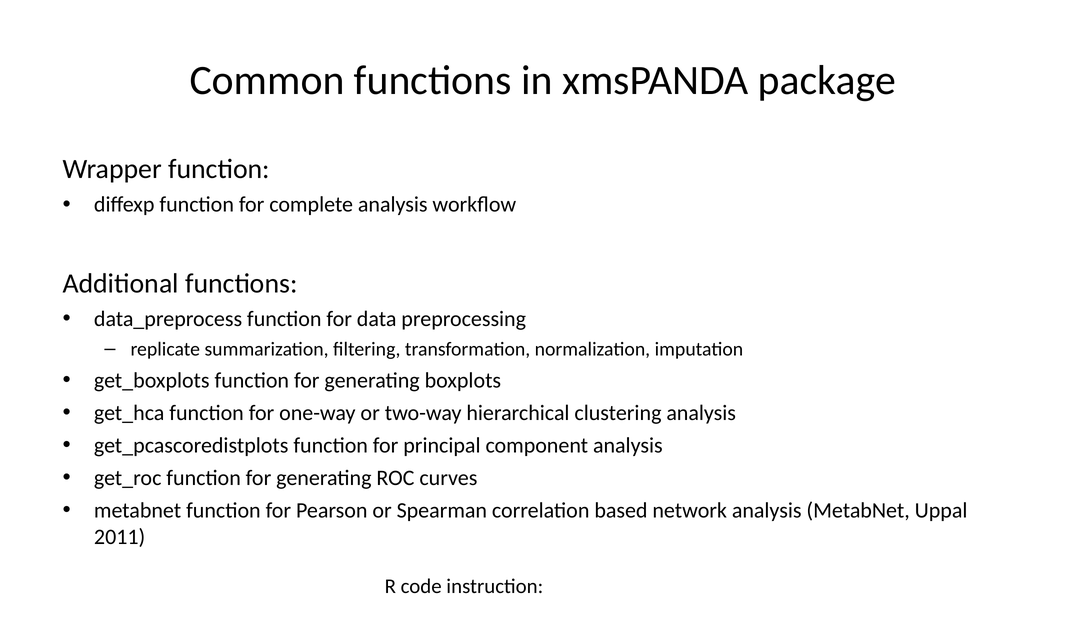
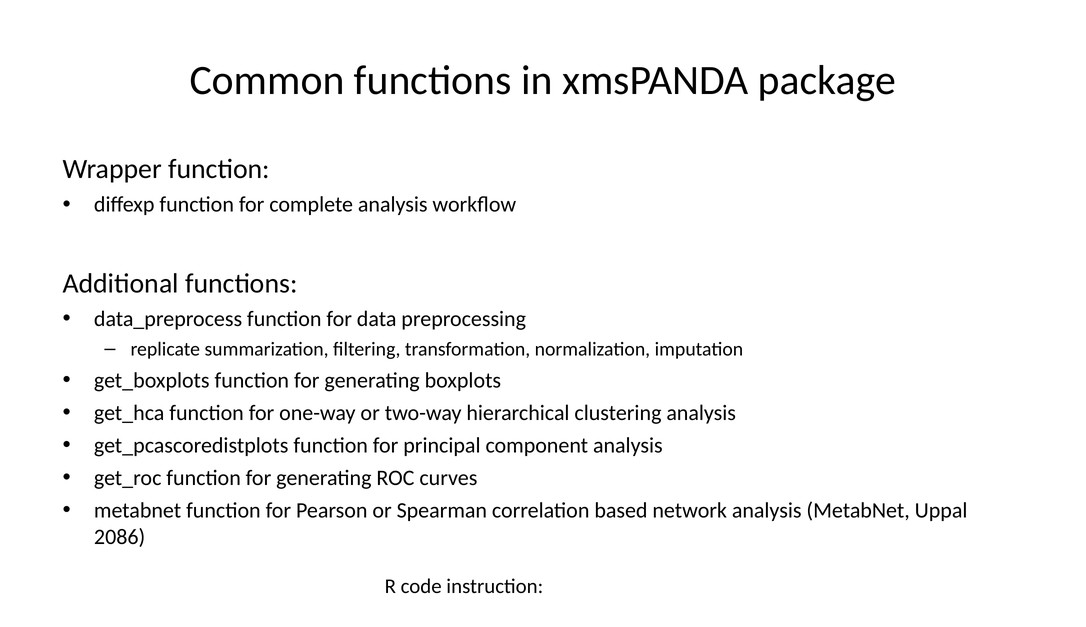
2011: 2011 -> 2086 (120, 536)
